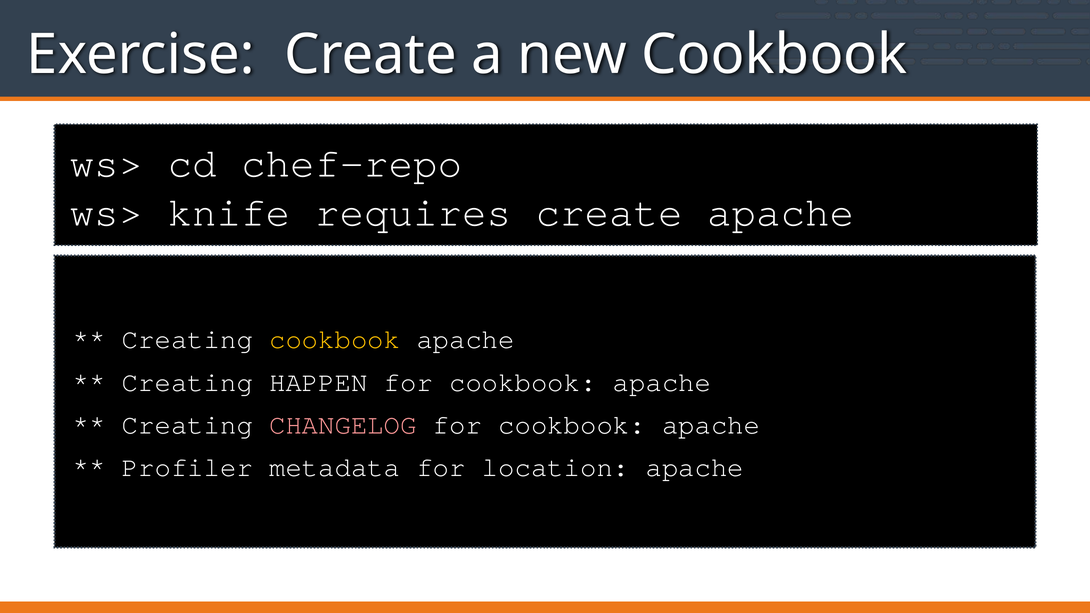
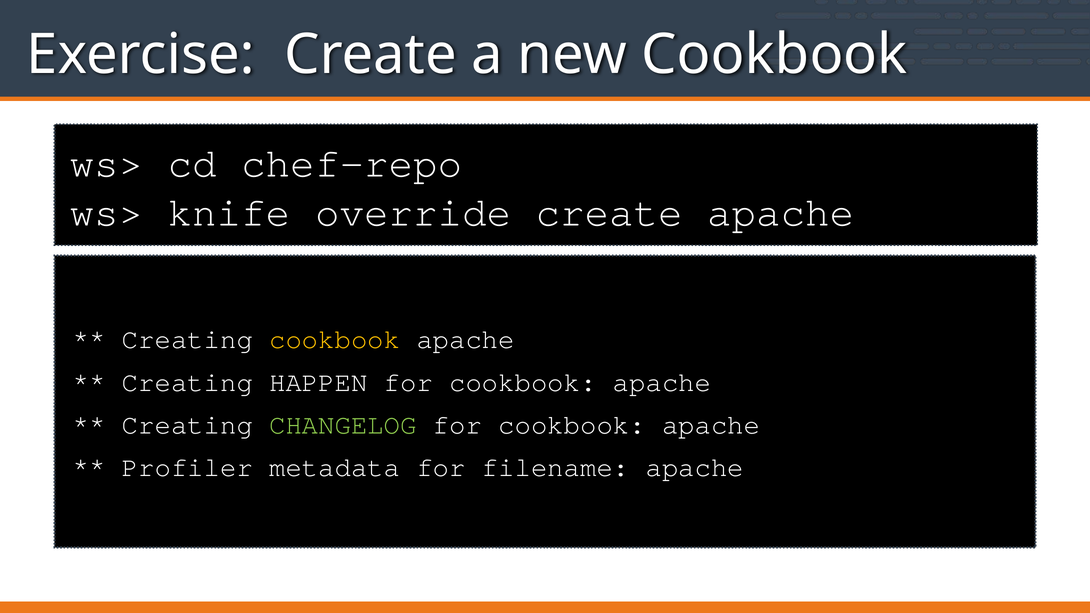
requires: requires -> override (413, 212)
CHANGELOG colour: pink -> light green (343, 425)
location: location -> filename (556, 467)
